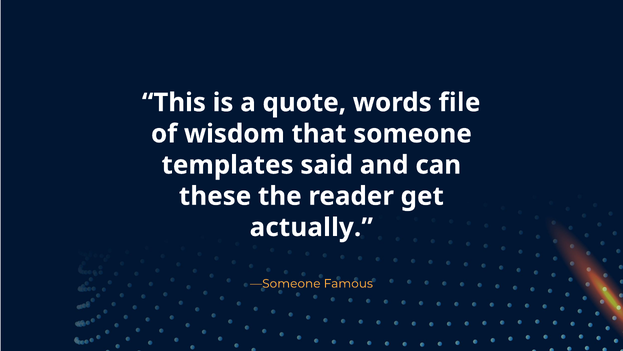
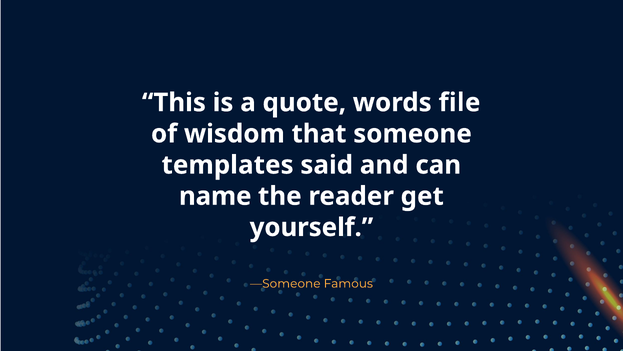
these: these -> name (215, 196)
actually: actually -> yourself (311, 227)
